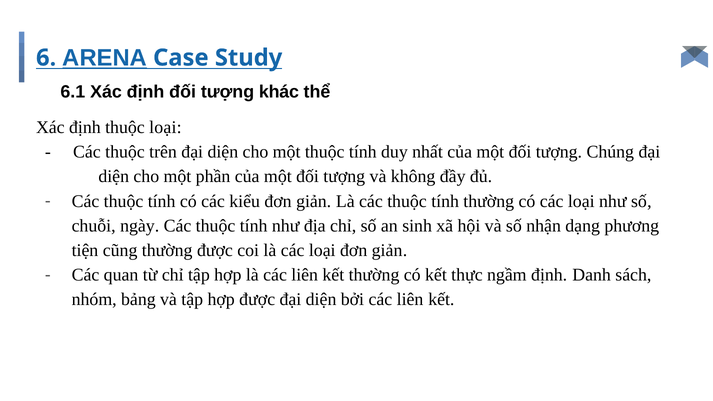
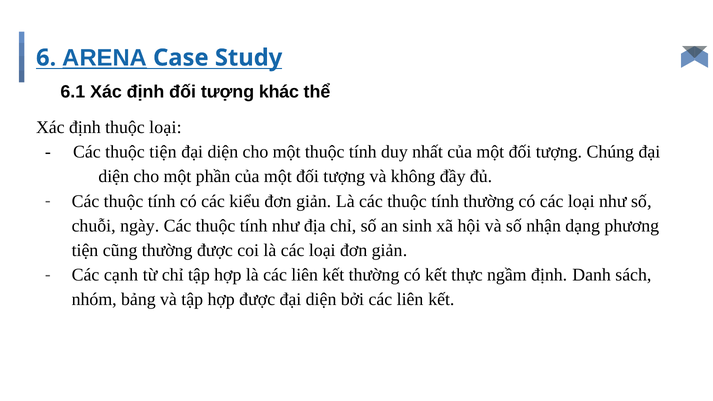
thuộc trên: trên -> tiện (163, 152)
quan: quan -> cạnh (121, 275)
